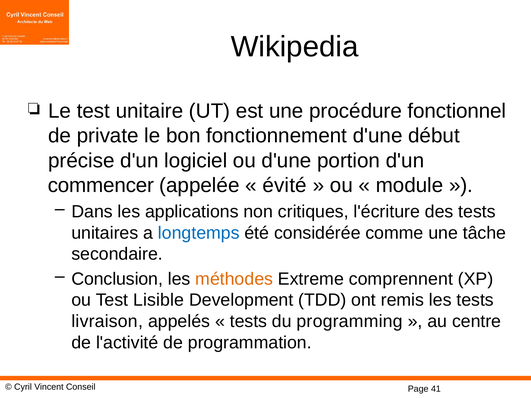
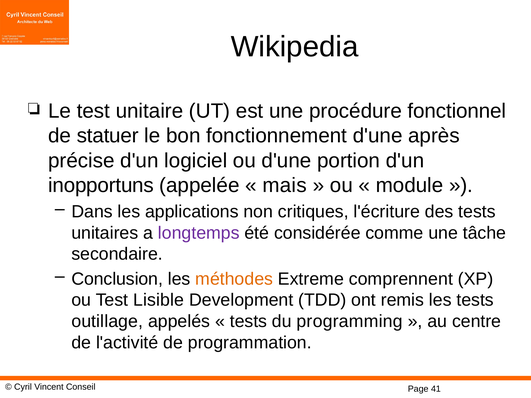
private: private -> statuer (108, 136)
début: début -> après (434, 136)
commencer: commencer -> inopportuns (101, 185)
évité: évité -> mais (285, 185)
longtemps colour: blue -> purple (199, 233)
livraison: livraison -> outillage (107, 322)
